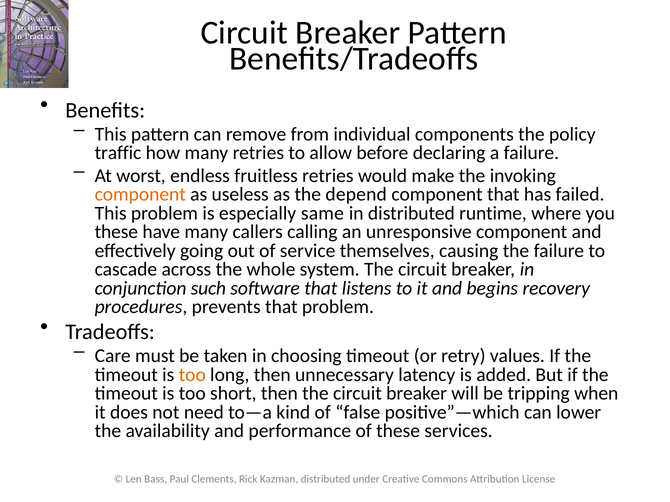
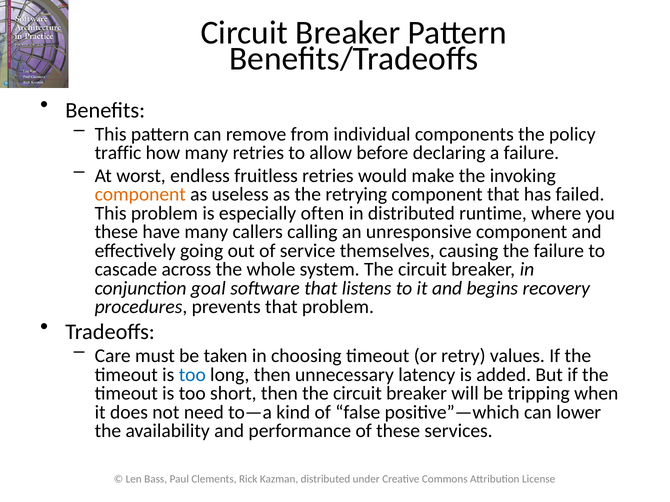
depend: depend -> retrying (356, 195)
same: same -> often (322, 213)
such: such -> goal (208, 288)
too colour: orange -> blue (192, 375)
